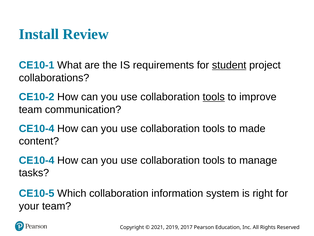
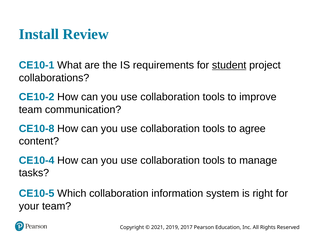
tools underline: present -> none (214, 97)
10-4: 10-4 -> 10-8 (44, 128)
made: made -> agree (252, 128)
